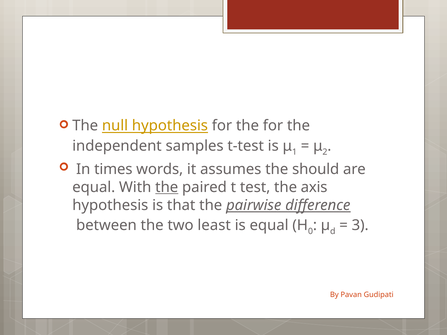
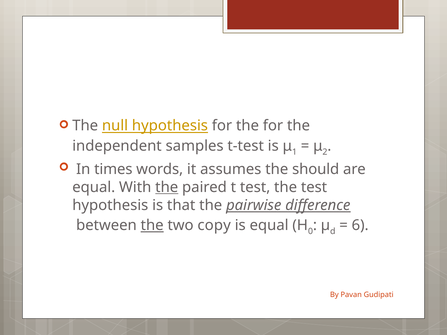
the axis: axis -> test (314, 187)
the underline: none -> present (152, 226)
least: least -> copy (214, 226)
3: 3 -> 6 (360, 226)
